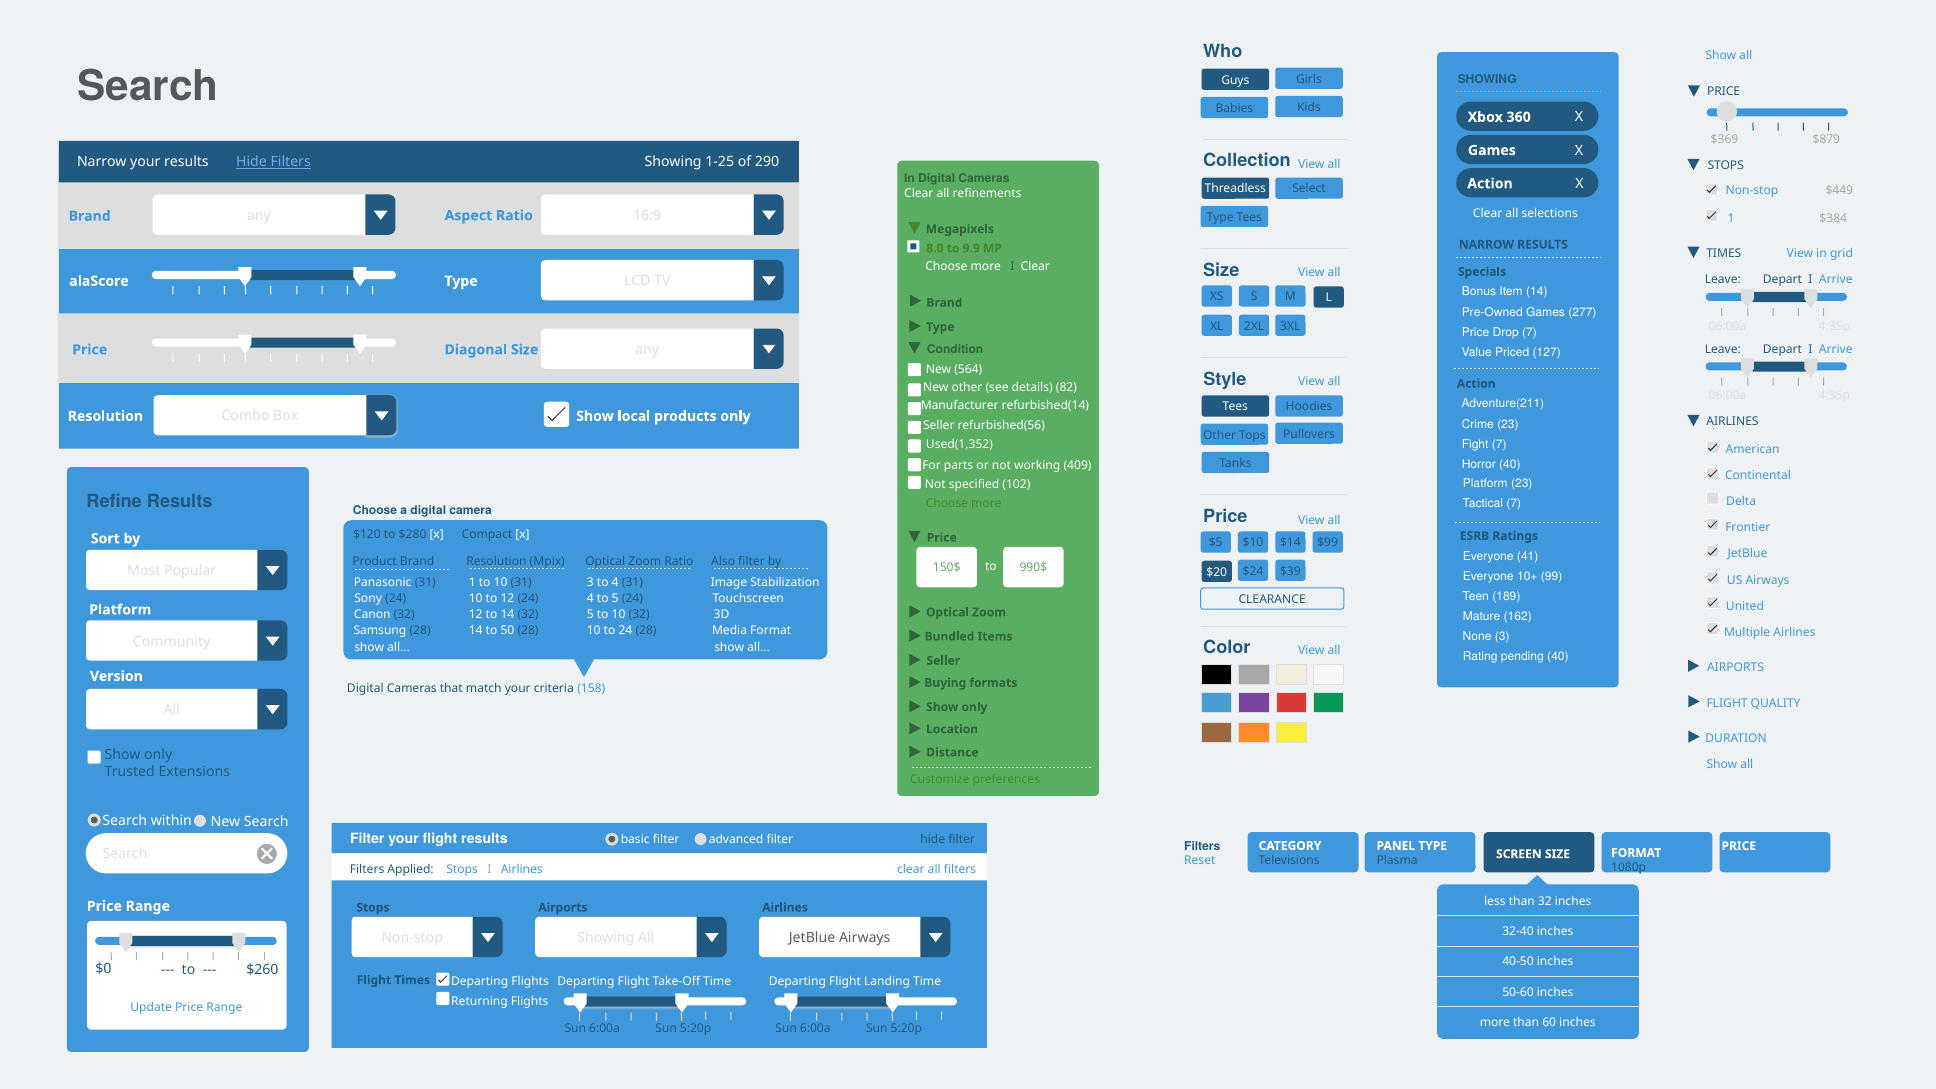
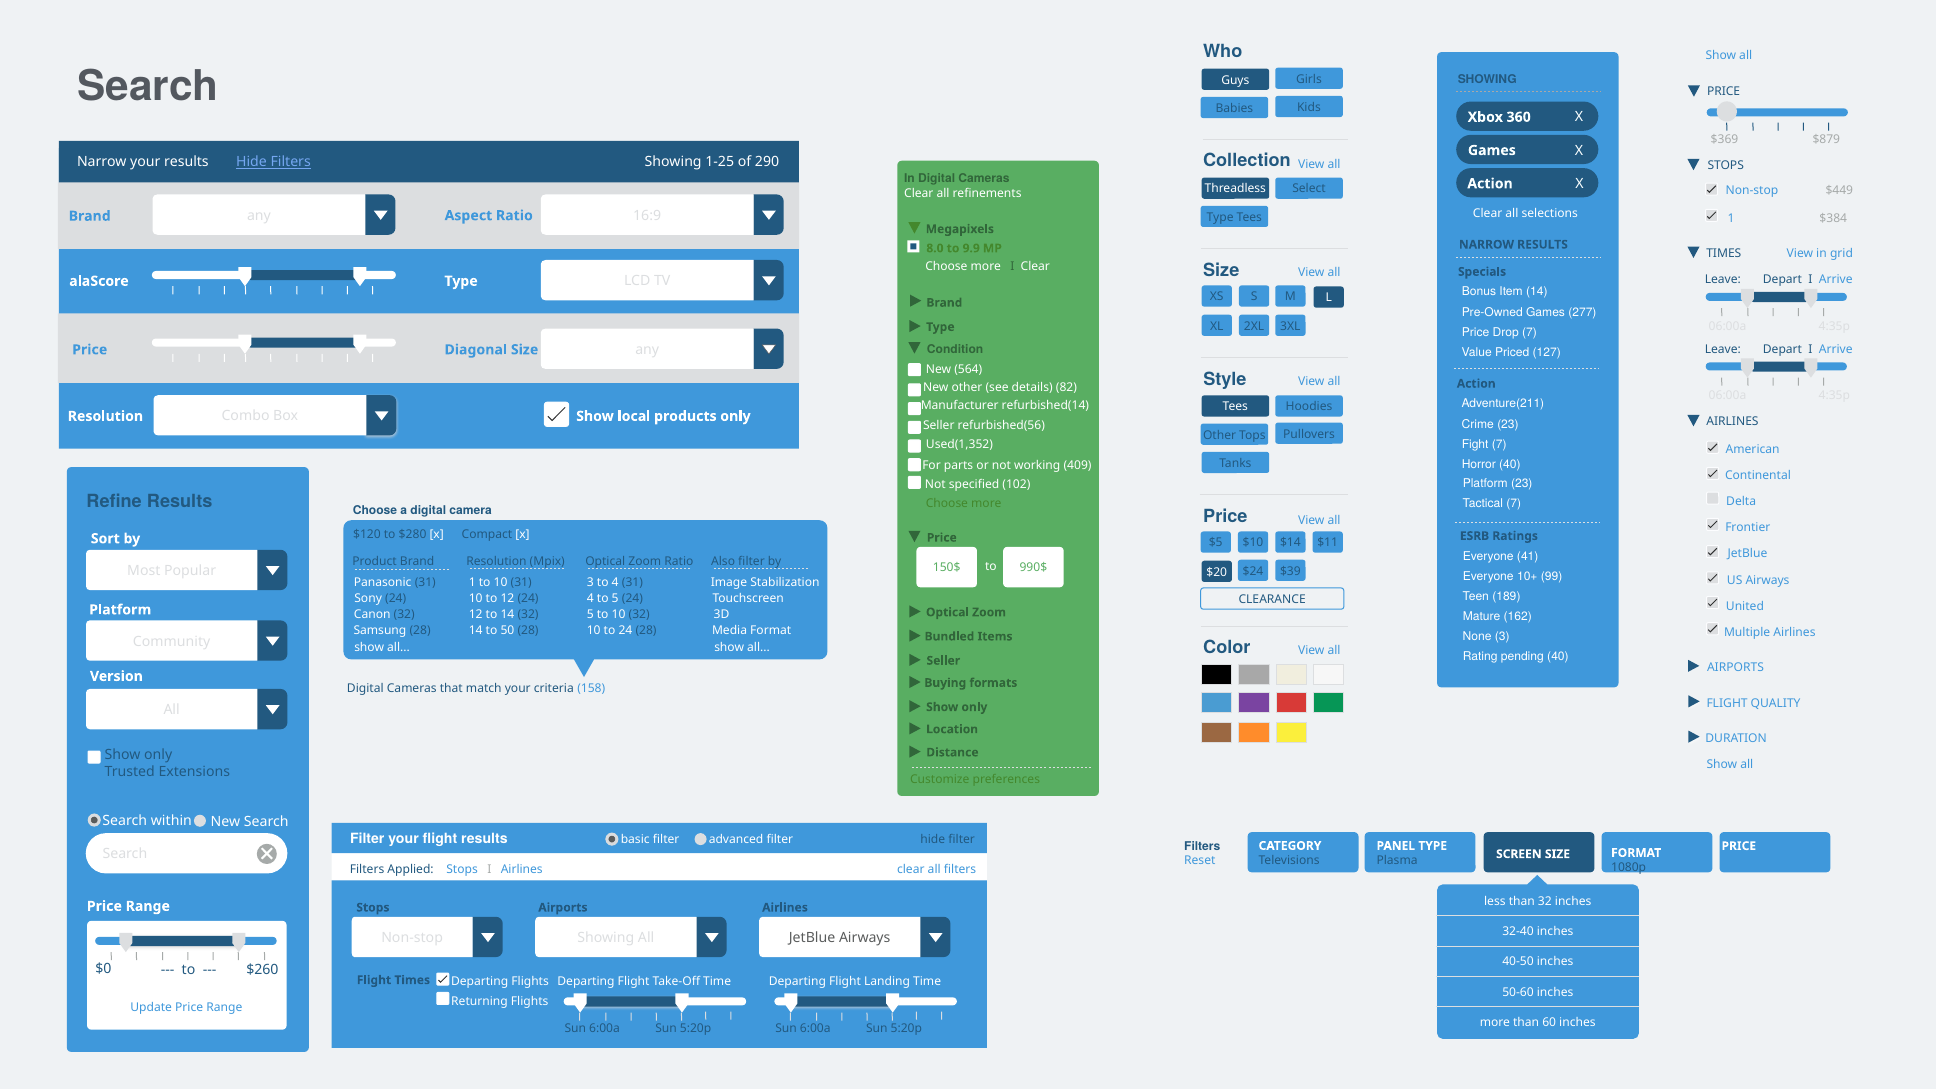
$99: $99 -> $11 (1328, 543)
